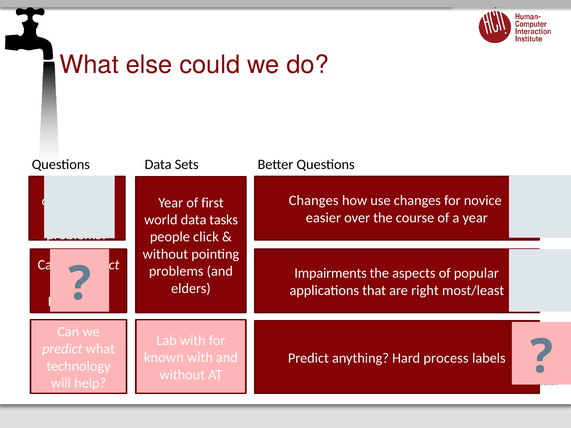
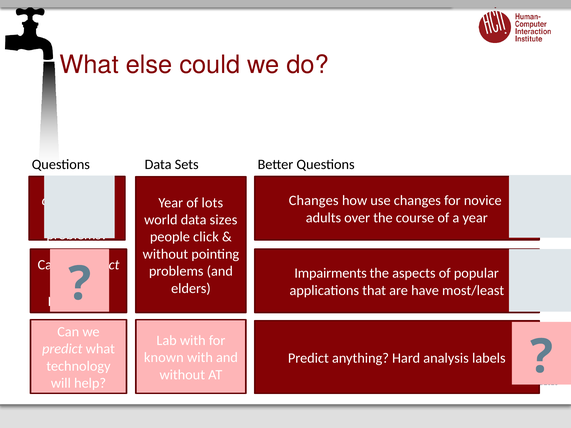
first: first -> lots (212, 203)
easier: easier -> adults (323, 218)
tasks: tasks -> sizes (224, 220)
right: right -> have (425, 291)
process: process -> analysis (446, 358)
